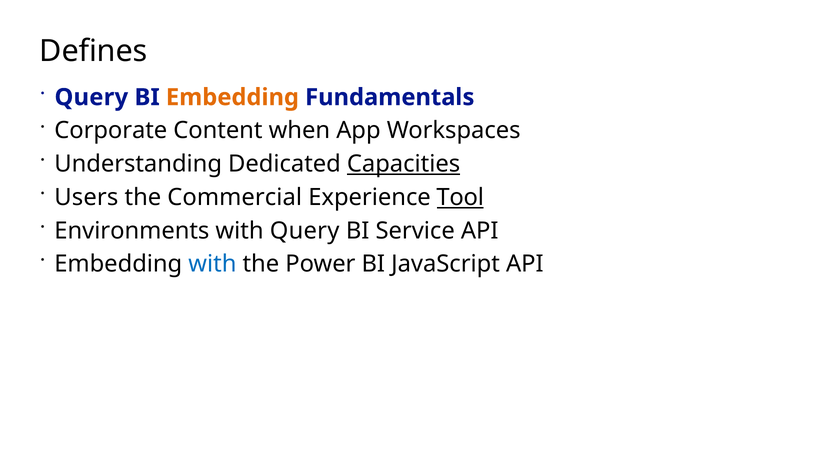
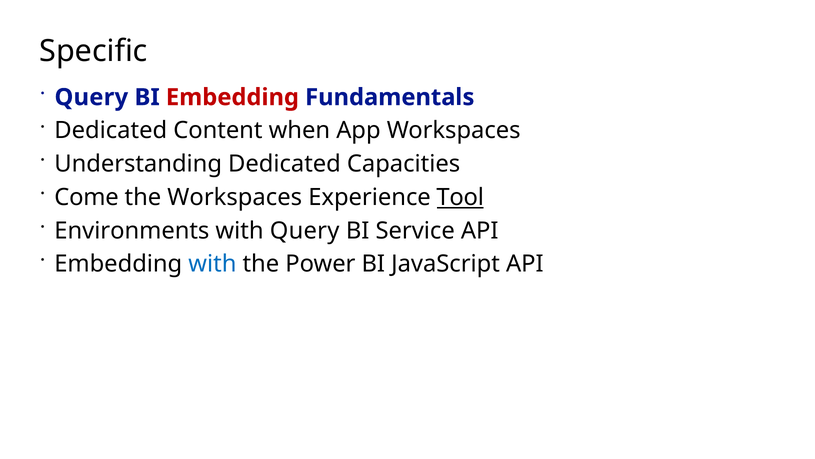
Defines: Defines -> Specific (93, 51)
Embedding colour: orange -> red (232, 97)
Corporate: Corporate -> Dedicated (111, 130)
Capacities underline: present -> none (404, 164)
Users: Users -> Come (87, 197)
the Commercial: Commercial -> Workspaces (235, 197)
